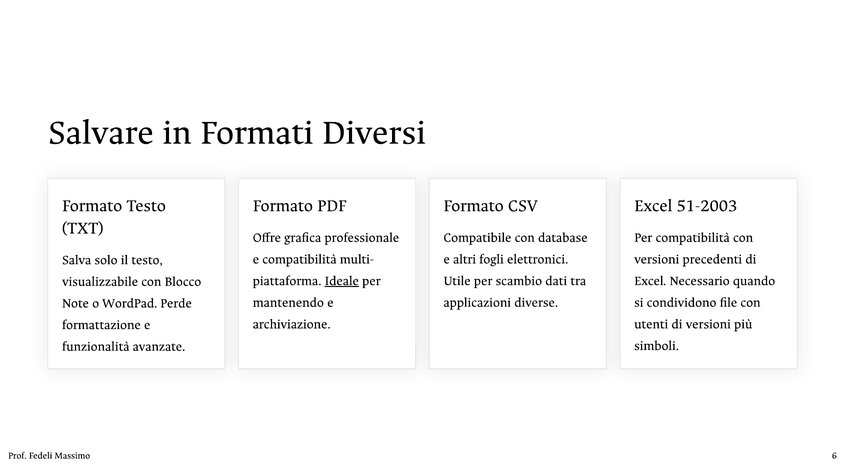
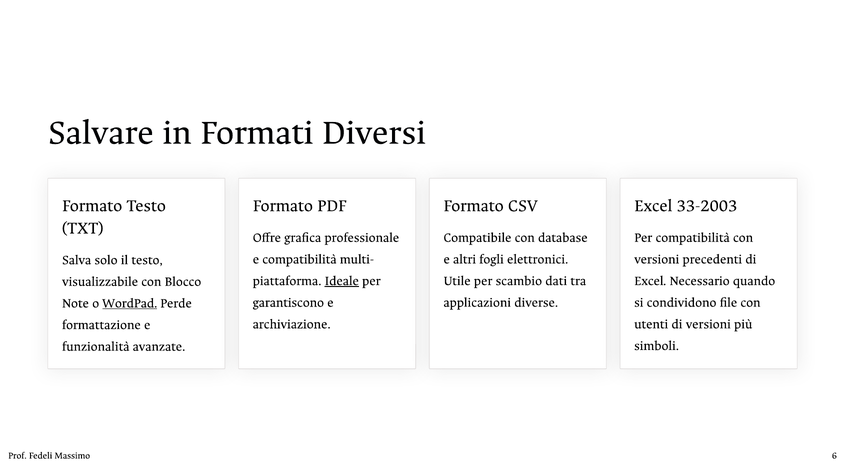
51-2003: 51-2003 -> 33-2003 (707, 206)
mantenendo: mantenendo -> garantiscono (288, 302)
WordPad underline: none -> present (130, 303)
